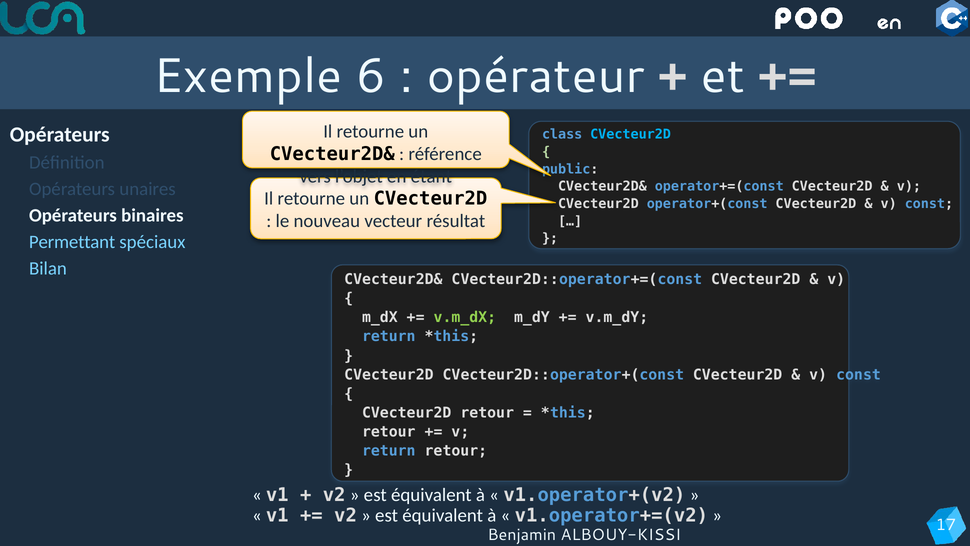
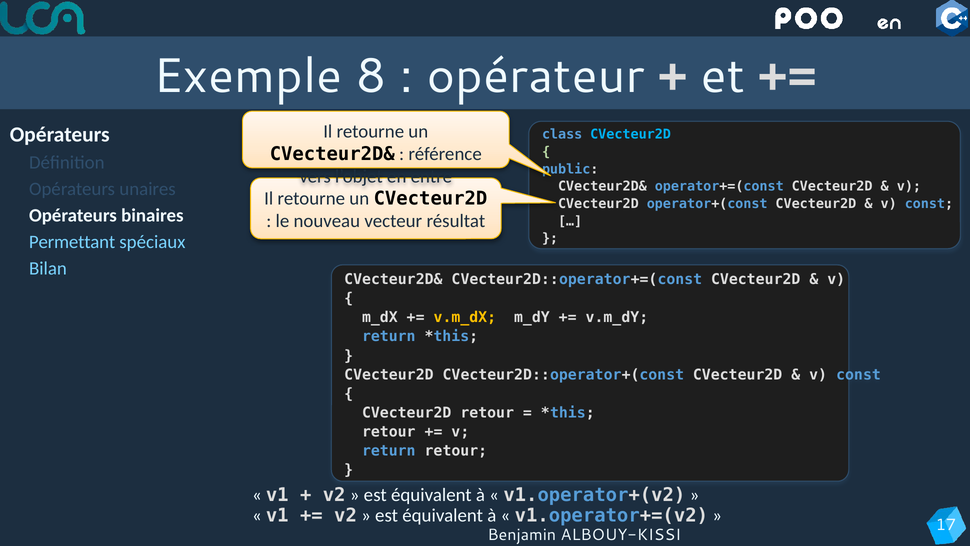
6: 6 -> 8 (371, 76)
étant: étant -> entre (431, 177)
v.m_dX colour: light green -> yellow (465, 317)
